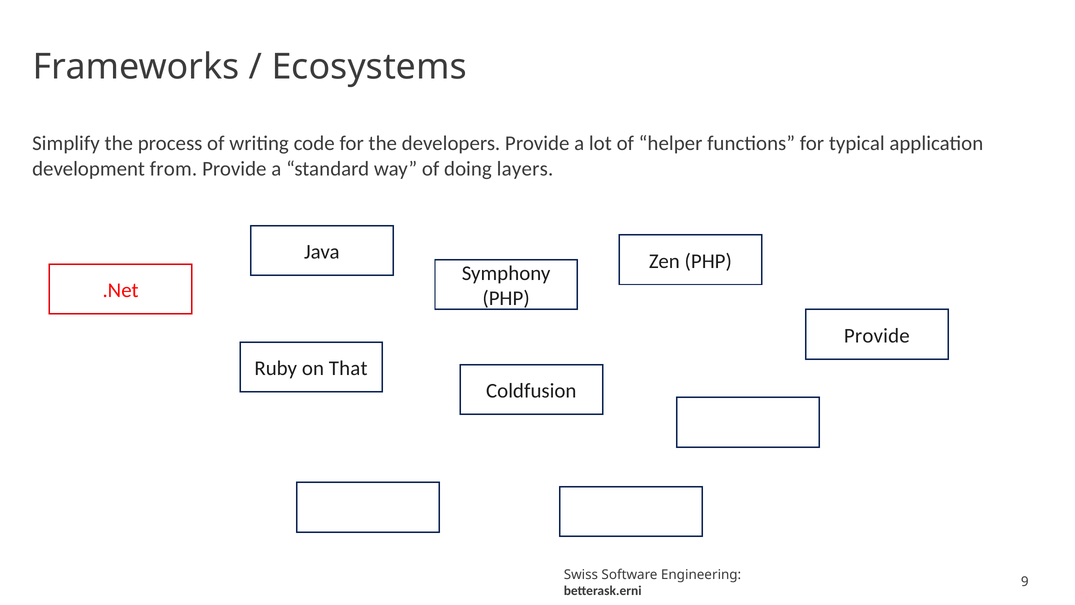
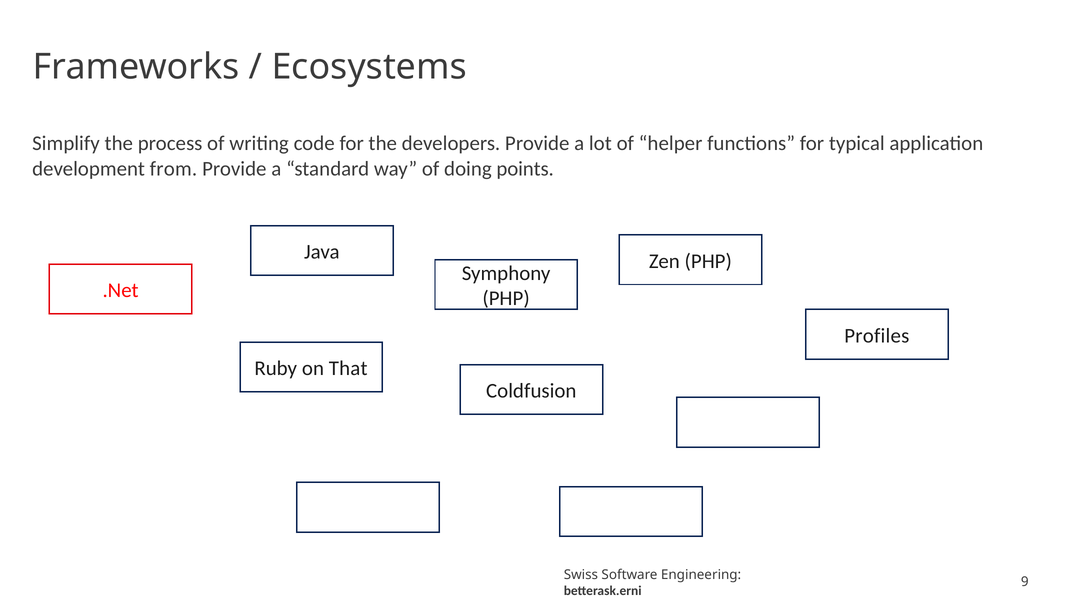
layers: layers -> points (525, 169)
Provide: Provide -> Profiles (877, 336)
